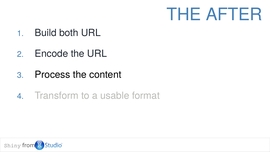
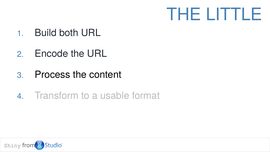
AFTER: AFTER -> LITTLE (234, 15)
